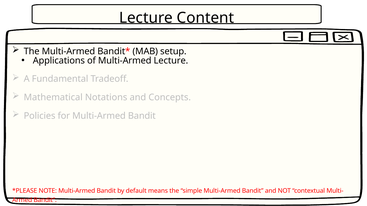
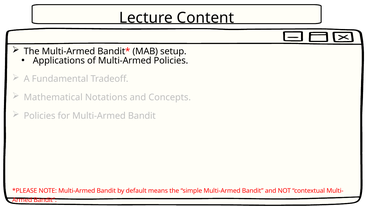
Multi-Armed Lecture: Lecture -> Policies (171, 61)
